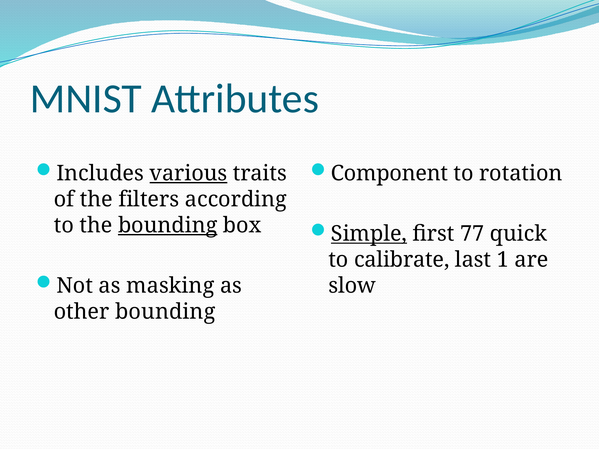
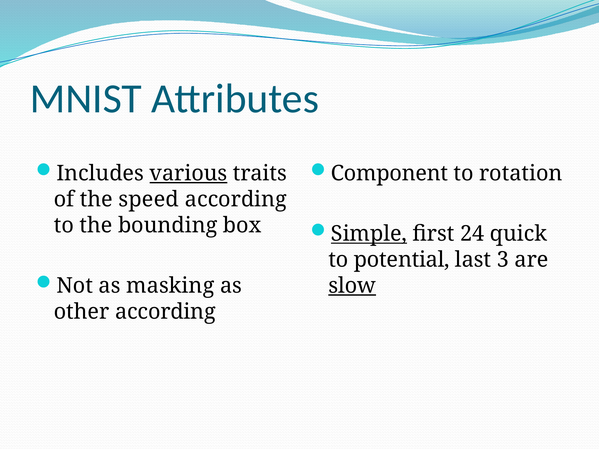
filters: filters -> speed (149, 199)
bounding underline: present -> none (168, 225)
77: 77 -> 24 (472, 234)
calibrate: calibrate -> potential (402, 260)
1: 1 -> 3 (503, 260)
slow underline: none -> present (352, 286)
other bounding: bounding -> according (165, 312)
